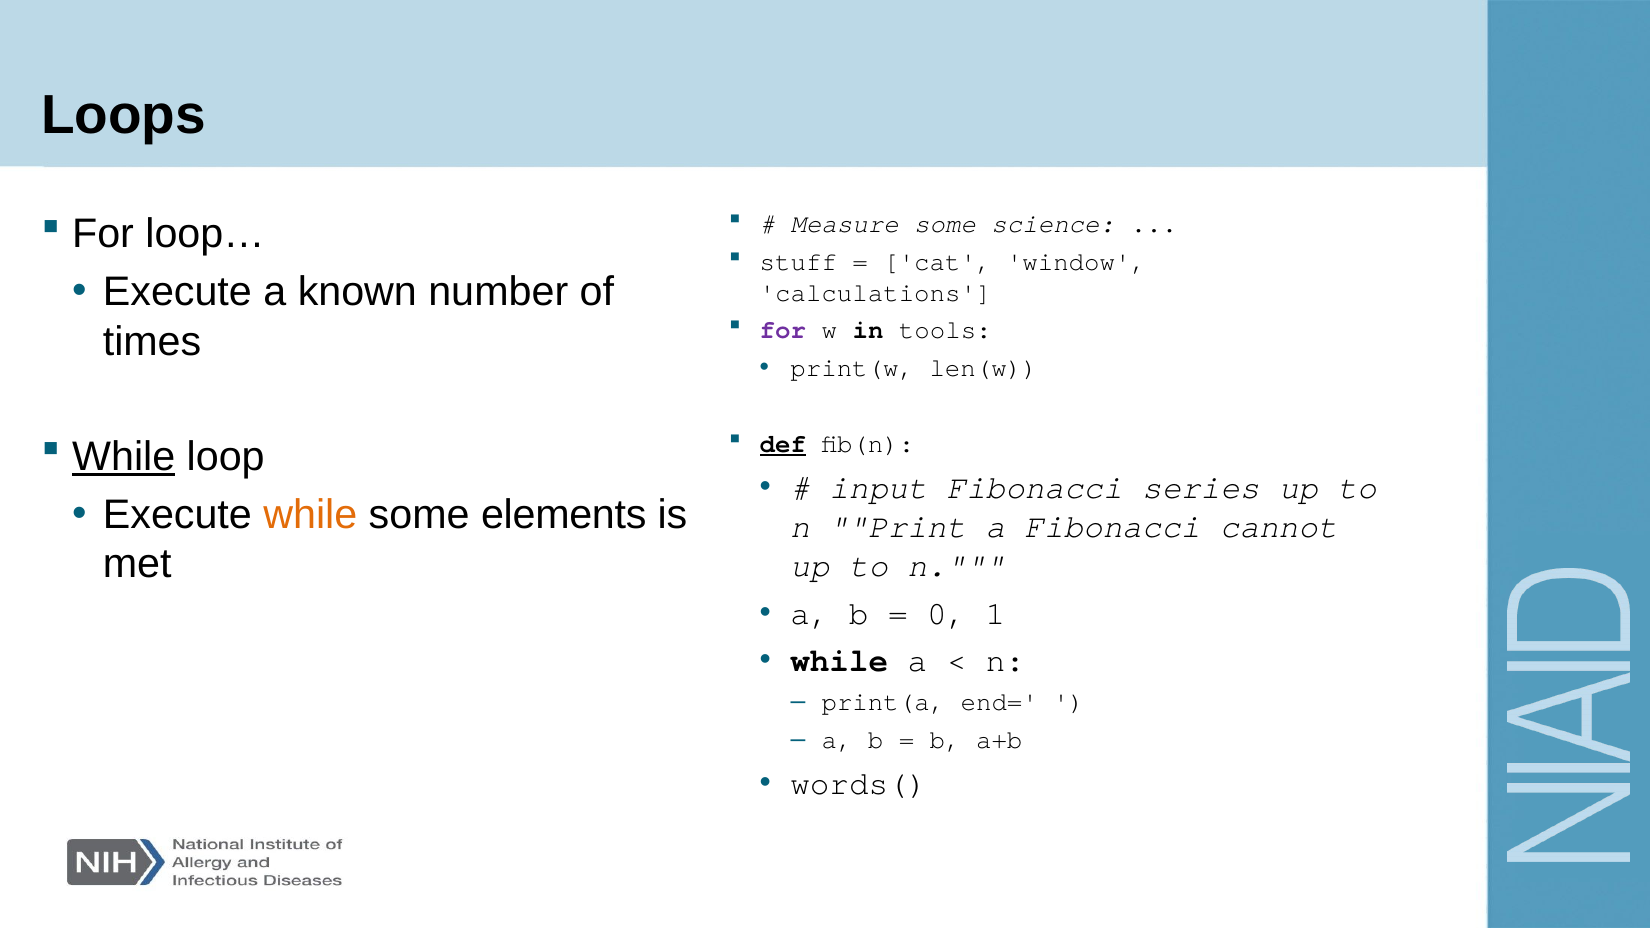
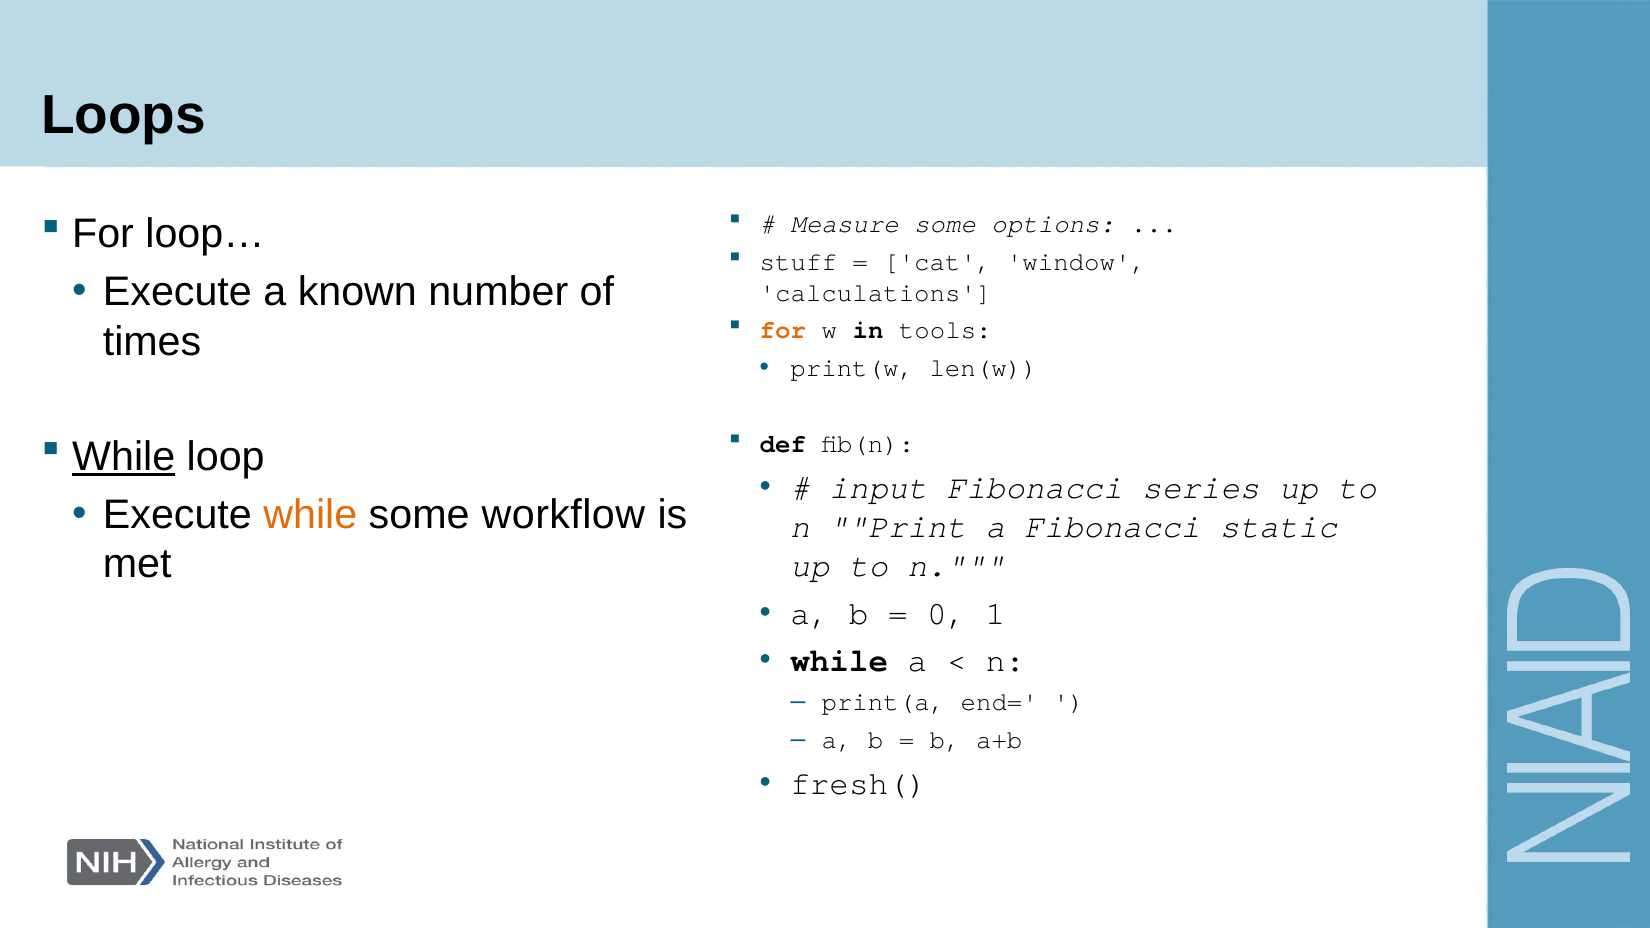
science: science -> options (1053, 224)
for colour: purple -> orange (783, 330)
def underline: present -> none (783, 444)
elements: elements -> workflow (563, 515)
cannot: cannot -> static (1279, 527)
words(: words( -> fresh( (859, 784)
